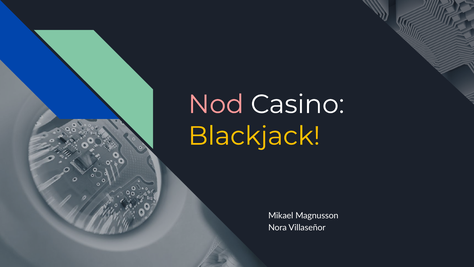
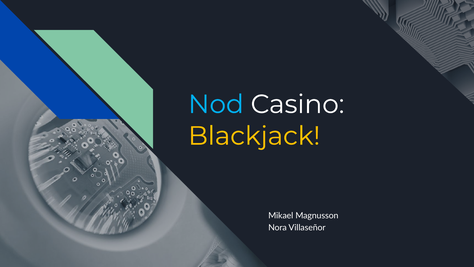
Nod colour: pink -> light blue (216, 104)
